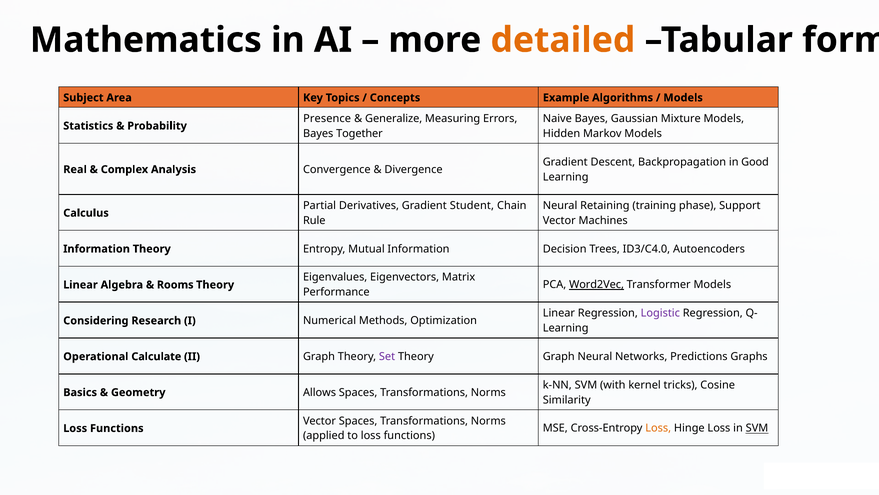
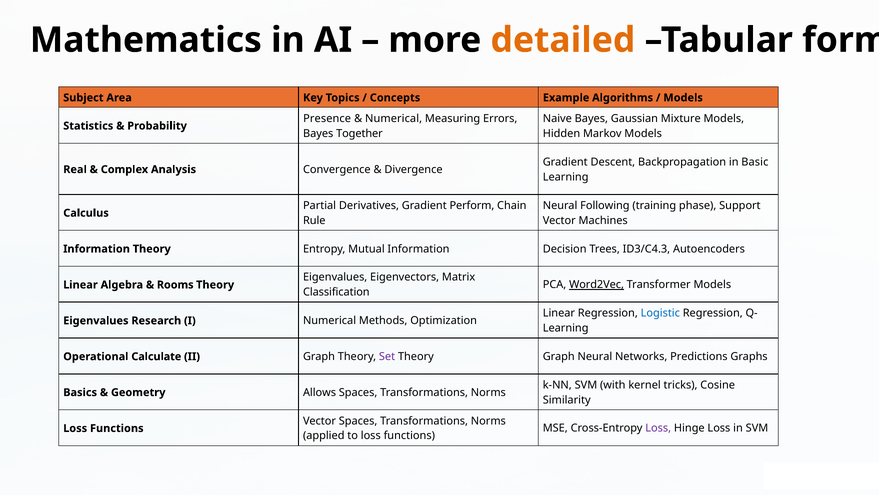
Generalize: Generalize -> Numerical (394, 118)
Good: Good -> Basic (755, 162)
Student: Student -> Perform (472, 205)
Retaining: Retaining -> Following (605, 205)
ID3/C4.0: ID3/C4.0 -> ID3/C4.3 (646, 249)
Performance: Performance -> Classification (336, 292)
Logistic colour: purple -> blue (660, 313)
Considering: Considering -> Eigenvalues (96, 320)
Loss colour: orange -> purple (658, 428)
SVM underline: present -> none (757, 428)
